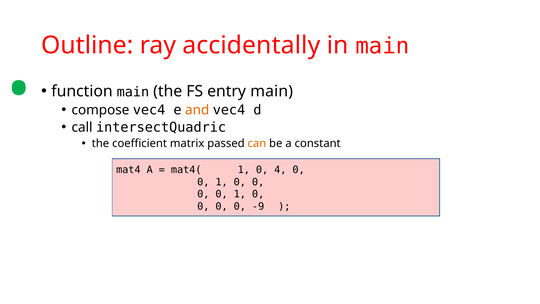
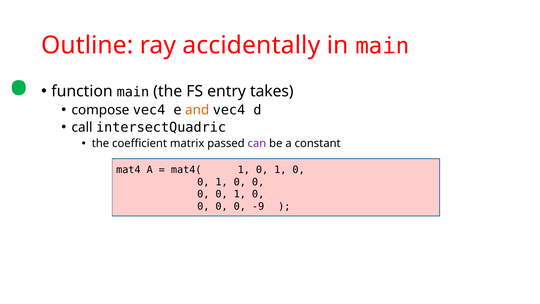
entry main: main -> takes (272, 91)
can colour: orange -> purple (257, 143)
1 0 4: 4 -> 1 (280, 170)
